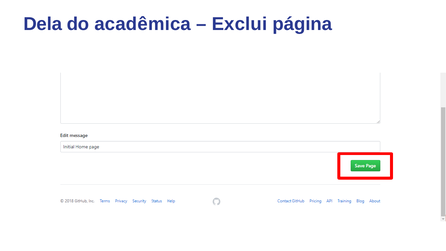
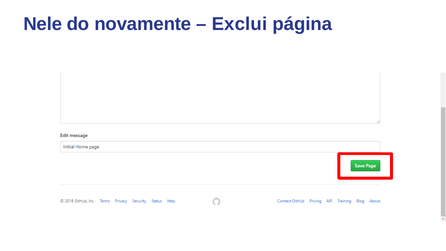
Dela: Dela -> Nele (43, 24)
acadêmica: acadêmica -> novamente (143, 24)
